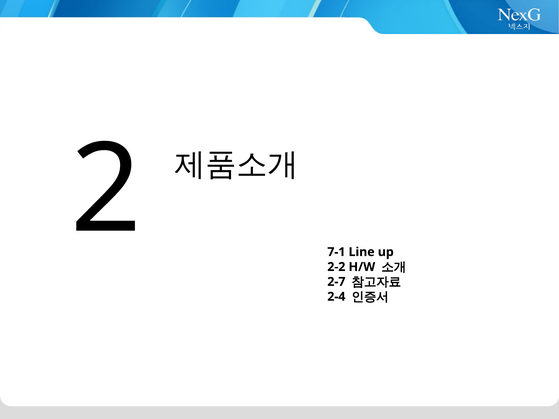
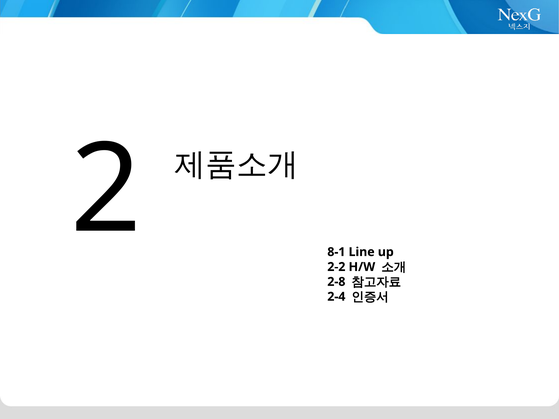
7-1: 7-1 -> 8-1 (336, 252)
2-7: 2-7 -> 2-8 (336, 282)
